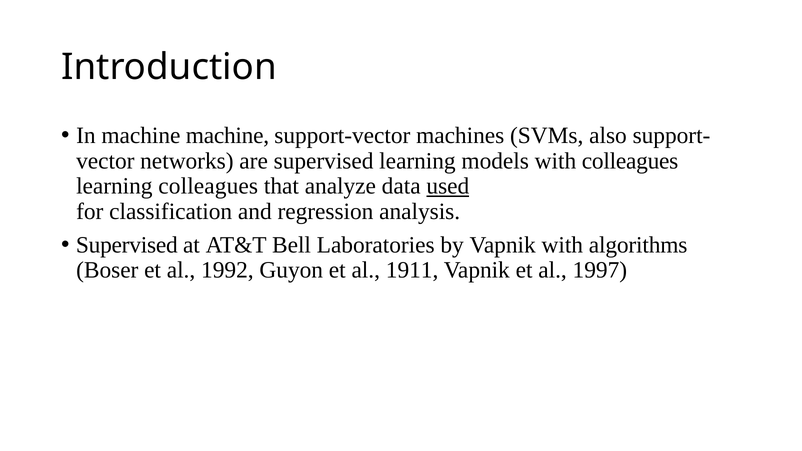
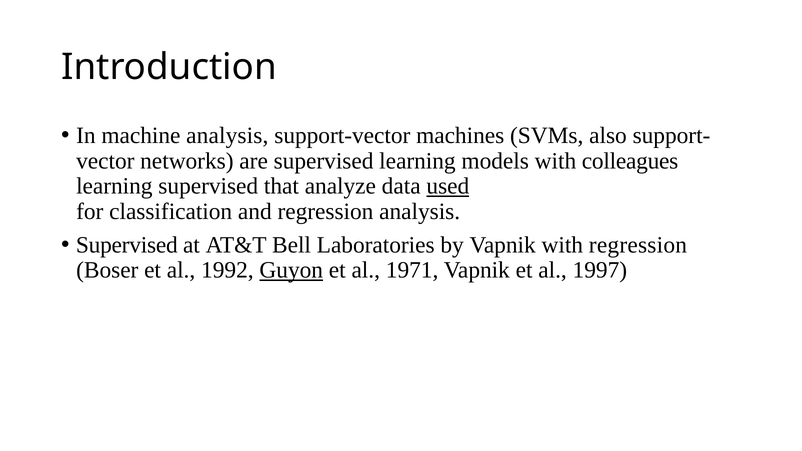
machine machine: machine -> analysis (227, 136)
learning colleagues: colleagues -> supervised (208, 186)
with algorithms: algorithms -> regression (638, 245)
Guyon underline: none -> present (291, 270)
1911: 1911 -> 1971 (412, 270)
